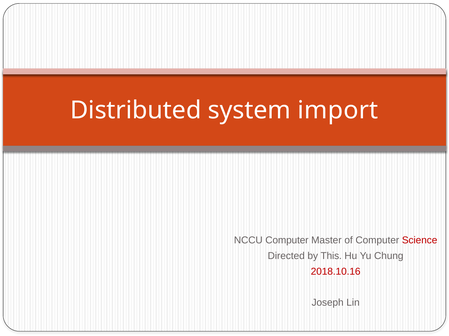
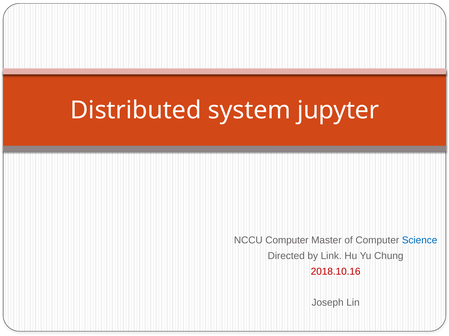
import: import -> jupyter (338, 111)
Science colour: red -> blue (420, 241)
This: This -> Link (331, 256)
